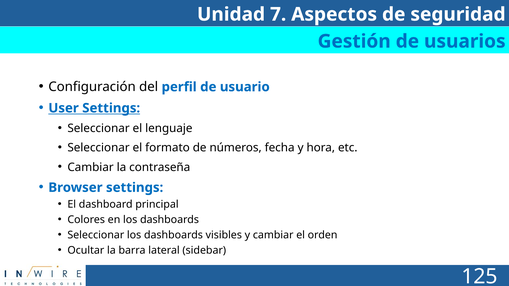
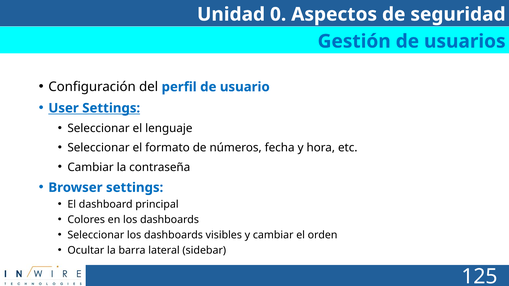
7: 7 -> 0 (278, 14)
